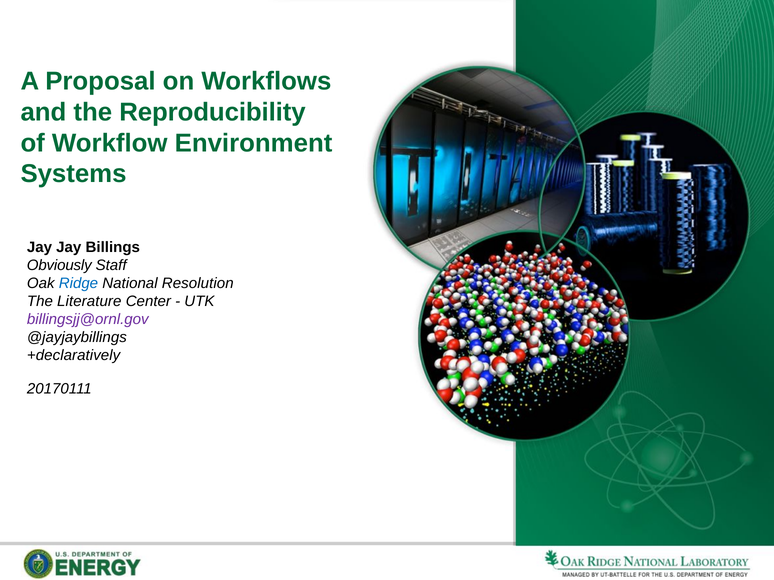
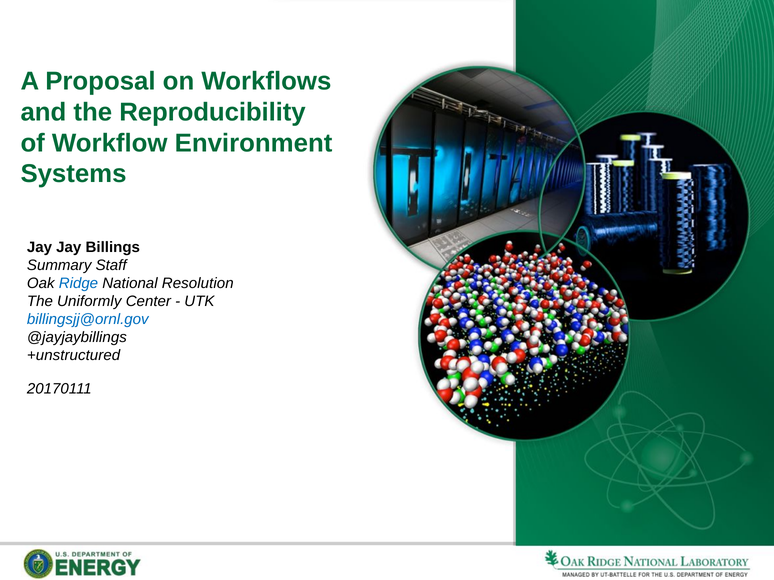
Obviously: Obviously -> Summary (59, 265)
Literature: Literature -> Uniformly (89, 301)
billingsjj@ornl.gov colour: purple -> blue (88, 320)
+declaratively: +declaratively -> +unstructured (74, 356)
